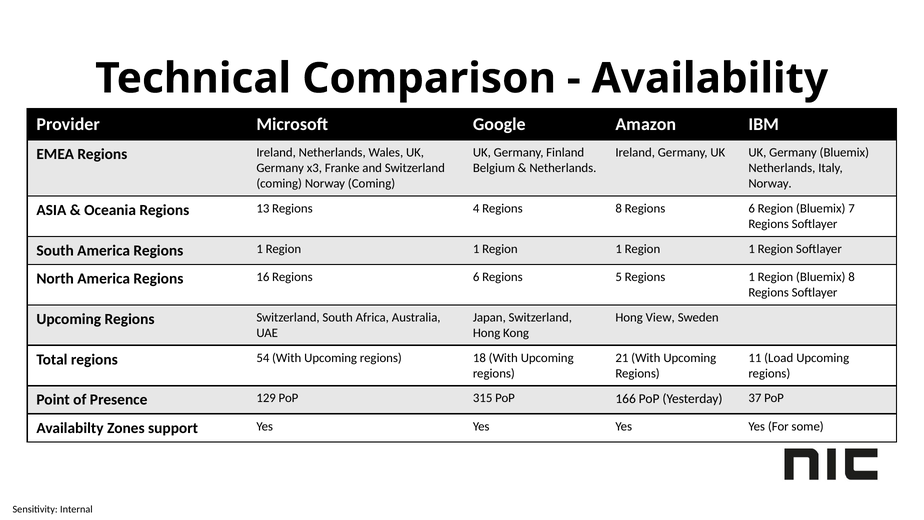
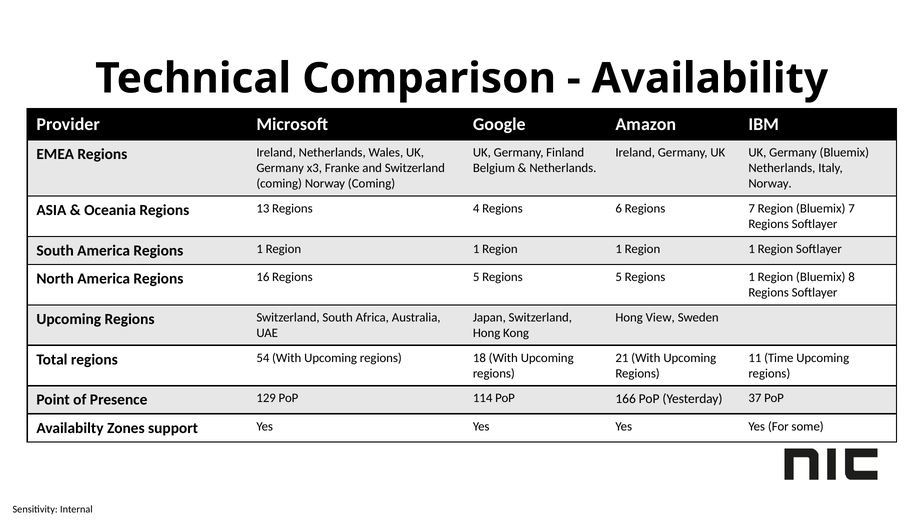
Regions 8: 8 -> 6 (619, 208)
6: 6 -> 7 (752, 208)
16 Regions 6: 6 -> 5 (476, 277)
Load: Load -> Time (779, 358)
315: 315 -> 114 (483, 398)
